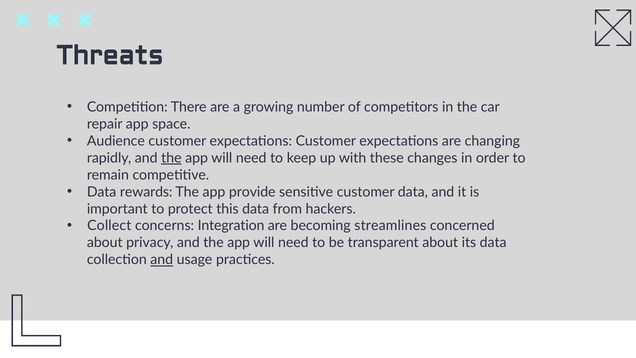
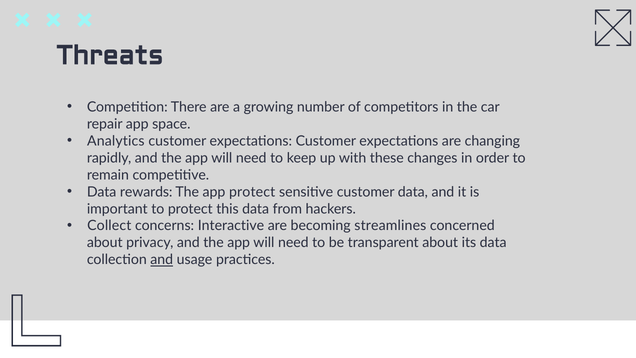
Audience: Audience -> Analytics (116, 141)
the underline: present -> none (171, 158)
app provide: provide -> protect (252, 192)
Integration: Integration -> Interactive (231, 226)
